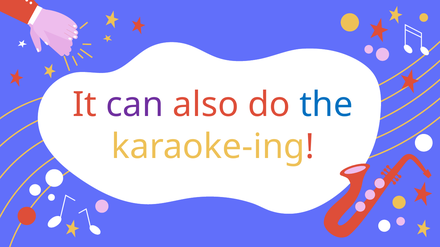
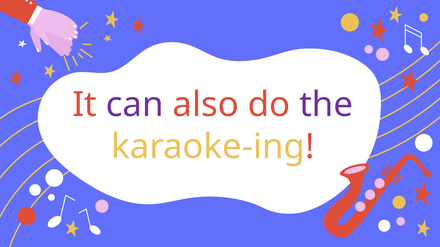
the colour: blue -> purple (326, 105)
